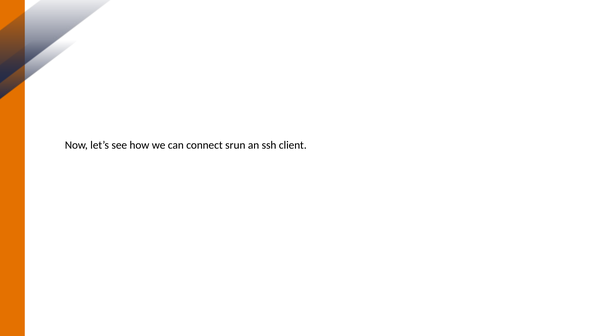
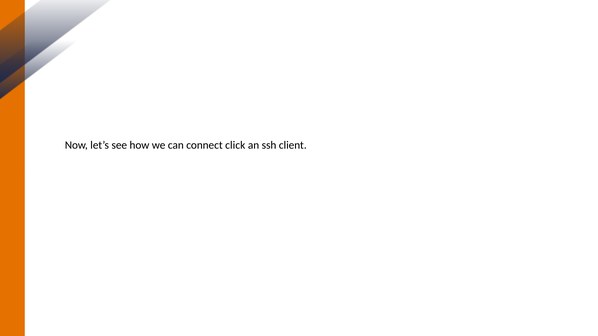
srun: srun -> click (235, 145)
